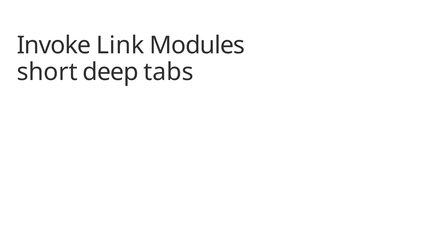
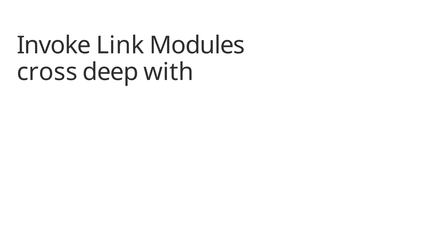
short: short -> cross (47, 72)
tabs: tabs -> with (169, 72)
